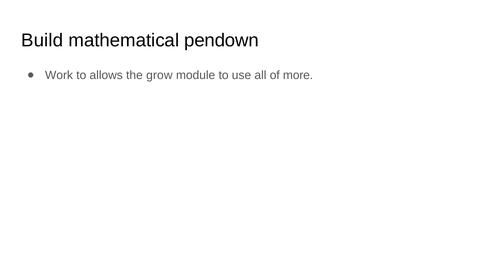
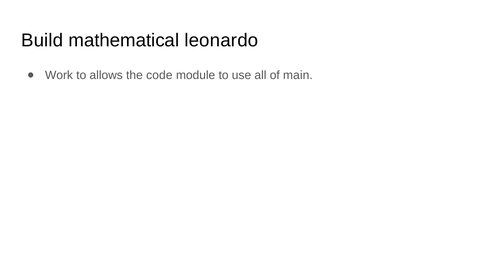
pendown: pendown -> leonardo (221, 41)
grow: grow -> code (159, 75)
more: more -> main (298, 75)
